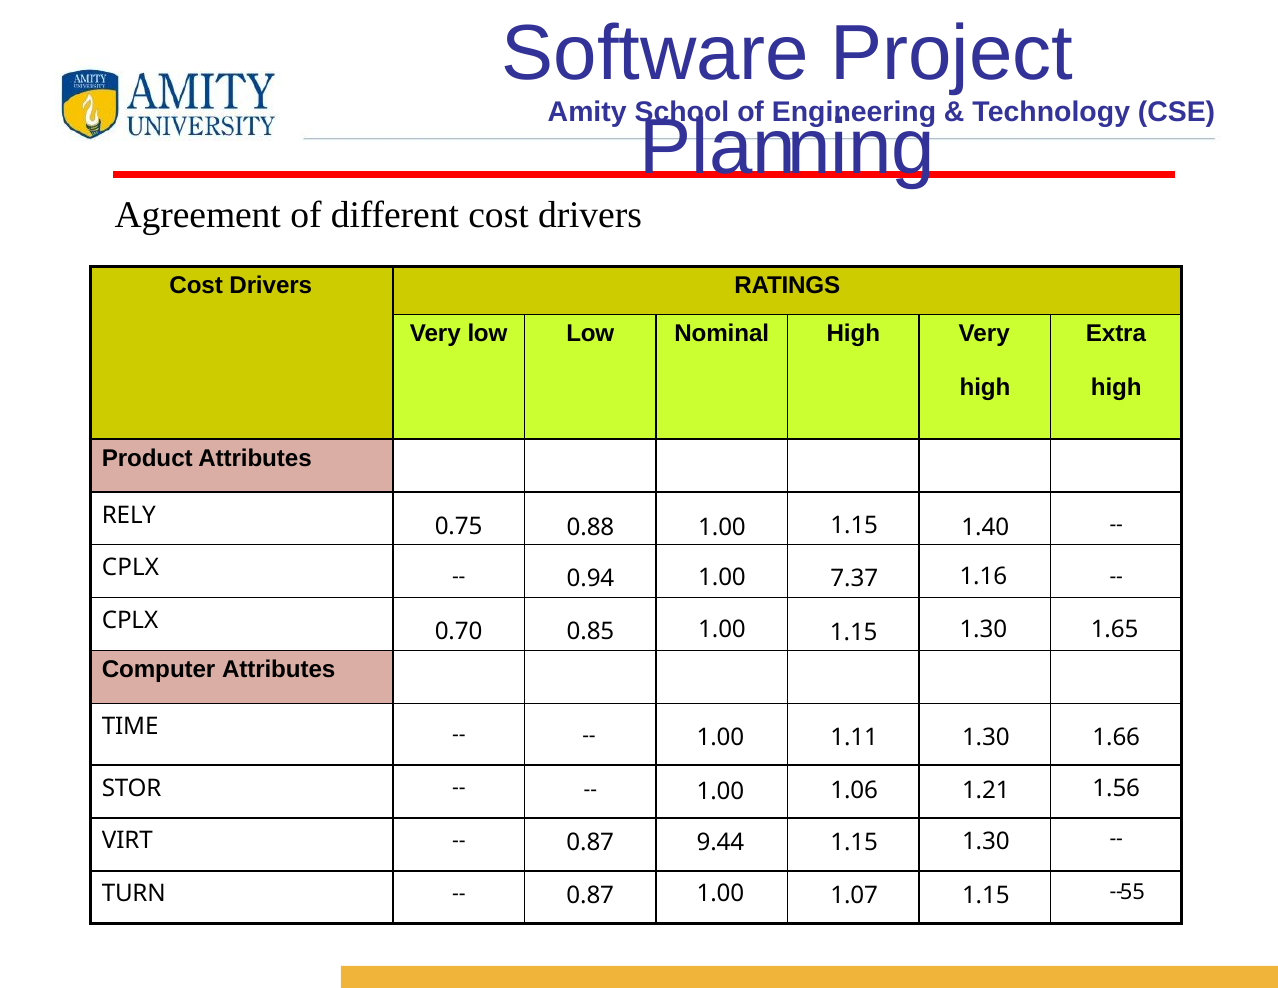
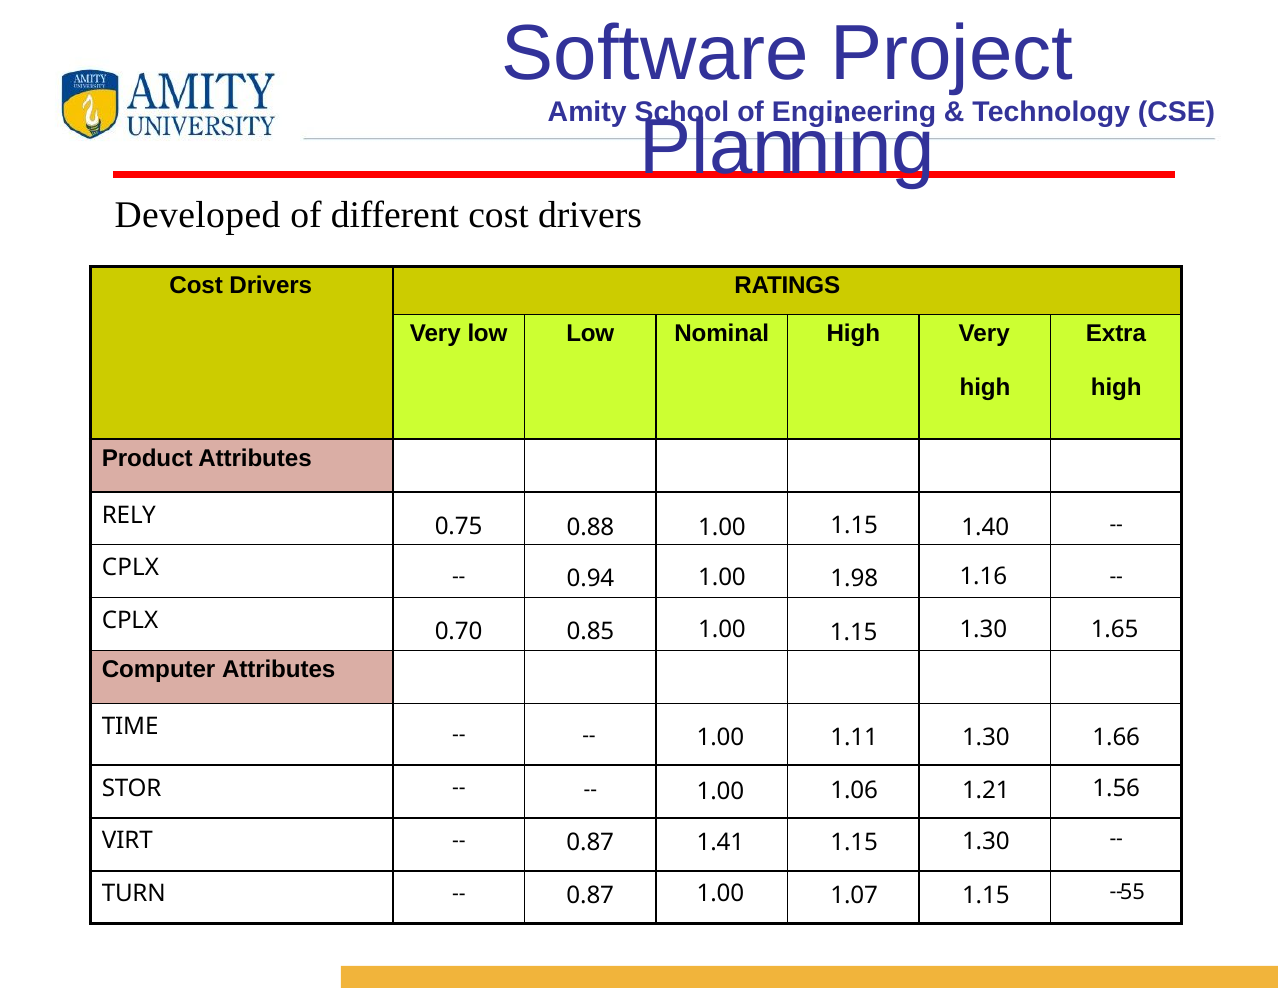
Agreement: Agreement -> Developed (198, 215)
7.37: 7.37 -> 1.98 (854, 578)
9.44: 9.44 -> 1.41 (720, 843)
